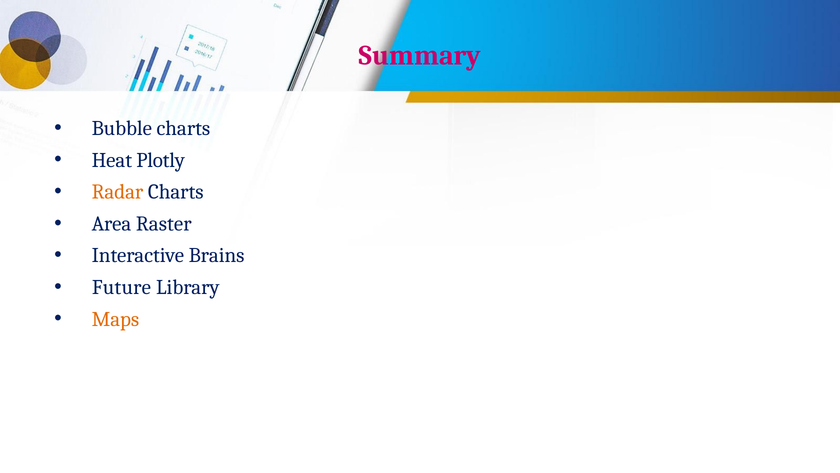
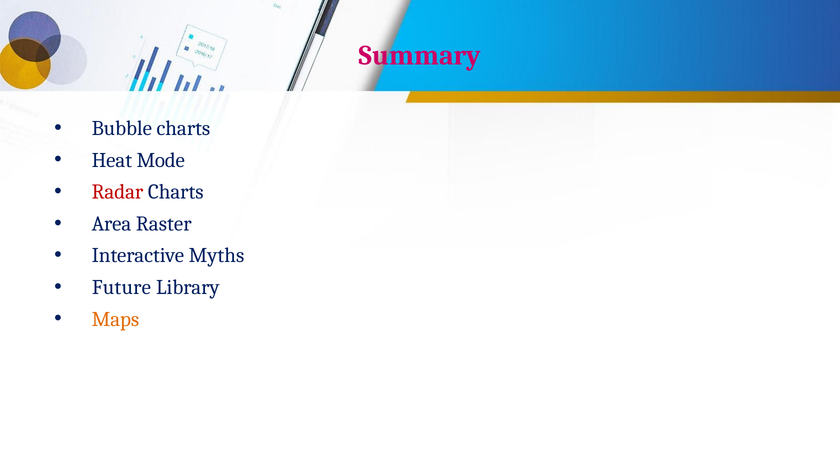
Plotly: Plotly -> Mode (161, 160)
Radar colour: orange -> red (117, 192)
Brains: Brains -> Myths (216, 255)
